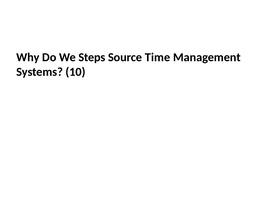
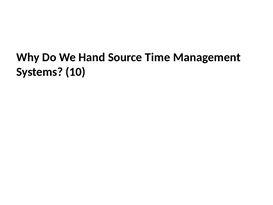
Steps: Steps -> Hand (92, 57)
